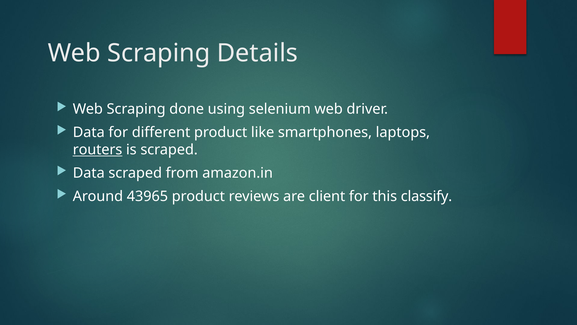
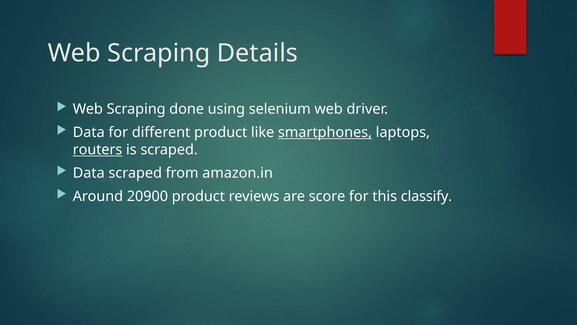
smartphones underline: none -> present (325, 132)
43965: 43965 -> 20900 (147, 196)
client: client -> score (327, 196)
